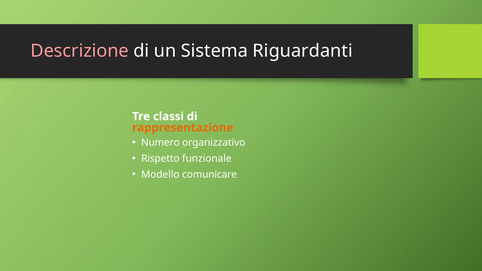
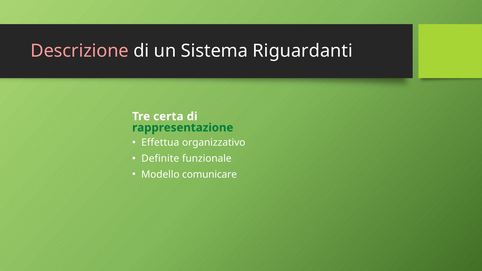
classi: classi -> certa (168, 116)
rappresentazione colour: orange -> green (183, 128)
Numero: Numero -> Effettua (160, 143)
Rispetto: Rispetto -> Definite (160, 159)
